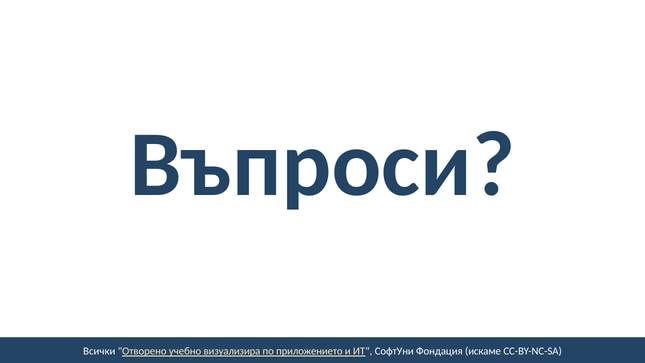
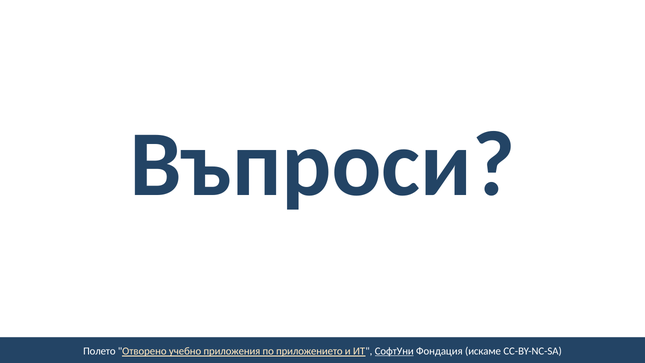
Всички: Всички -> Полето (99, 351)
визуализира: визуализира -> приложения (232, 351)
СофтУни underline: none -> present (394, 351)
